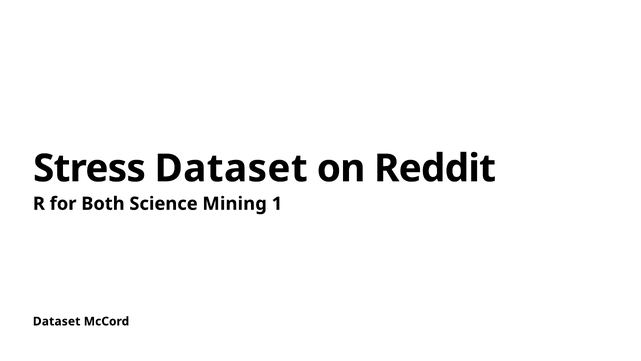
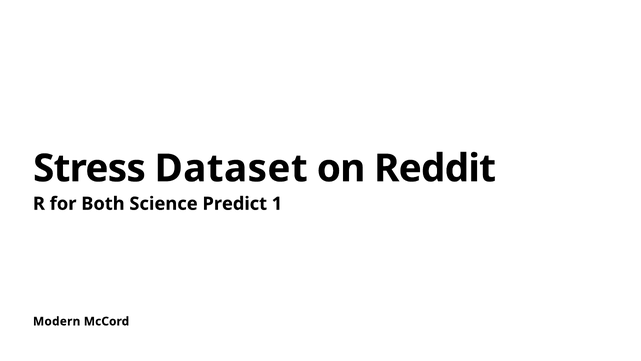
Mining: Mining -> Predict (235, 204)
Dataset: Dataset -> Modern (57, 321)
